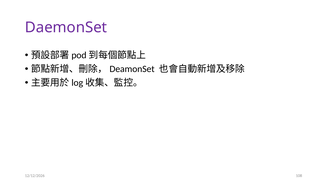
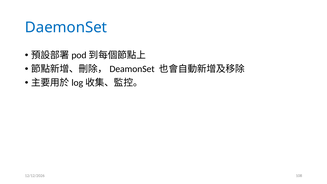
DaemonSet colour: purple -> blue (66, 27)
